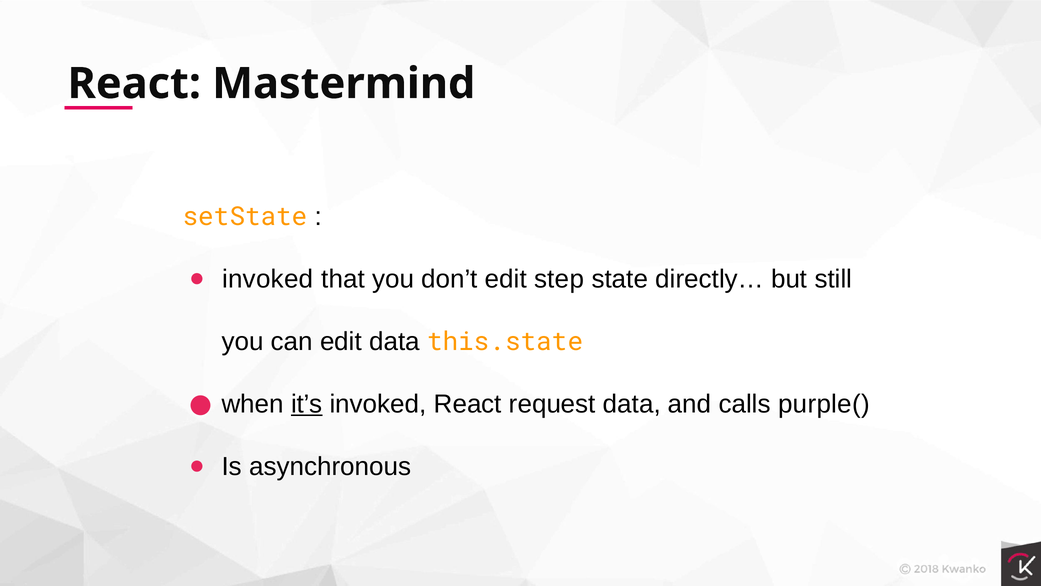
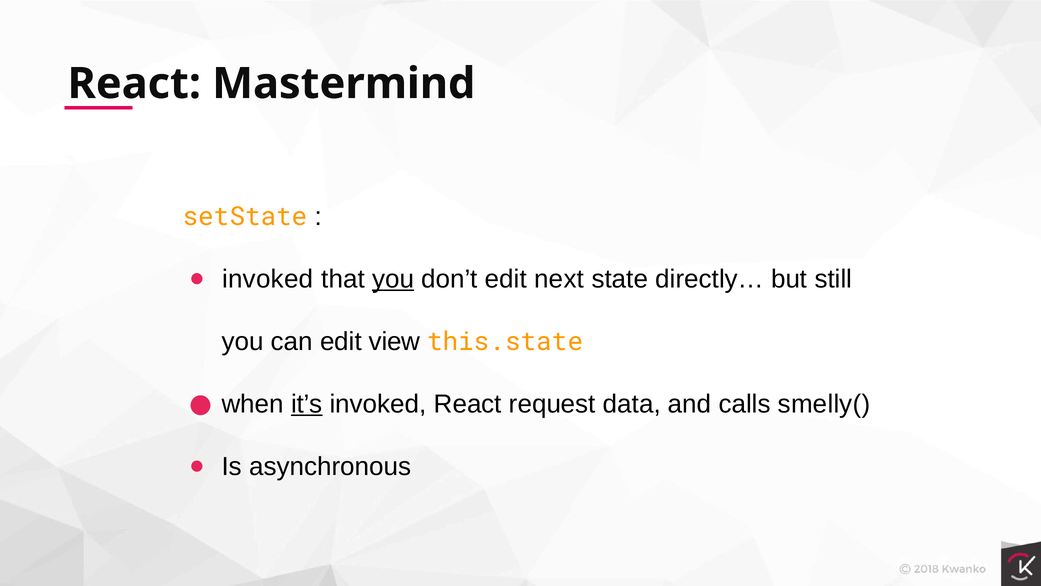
you underline: none -> present (393, 279)
step: step -> next (559, 279)
edit data: data -> view (395, 341)
purple(: purple( -> smelly( (824, 404)
